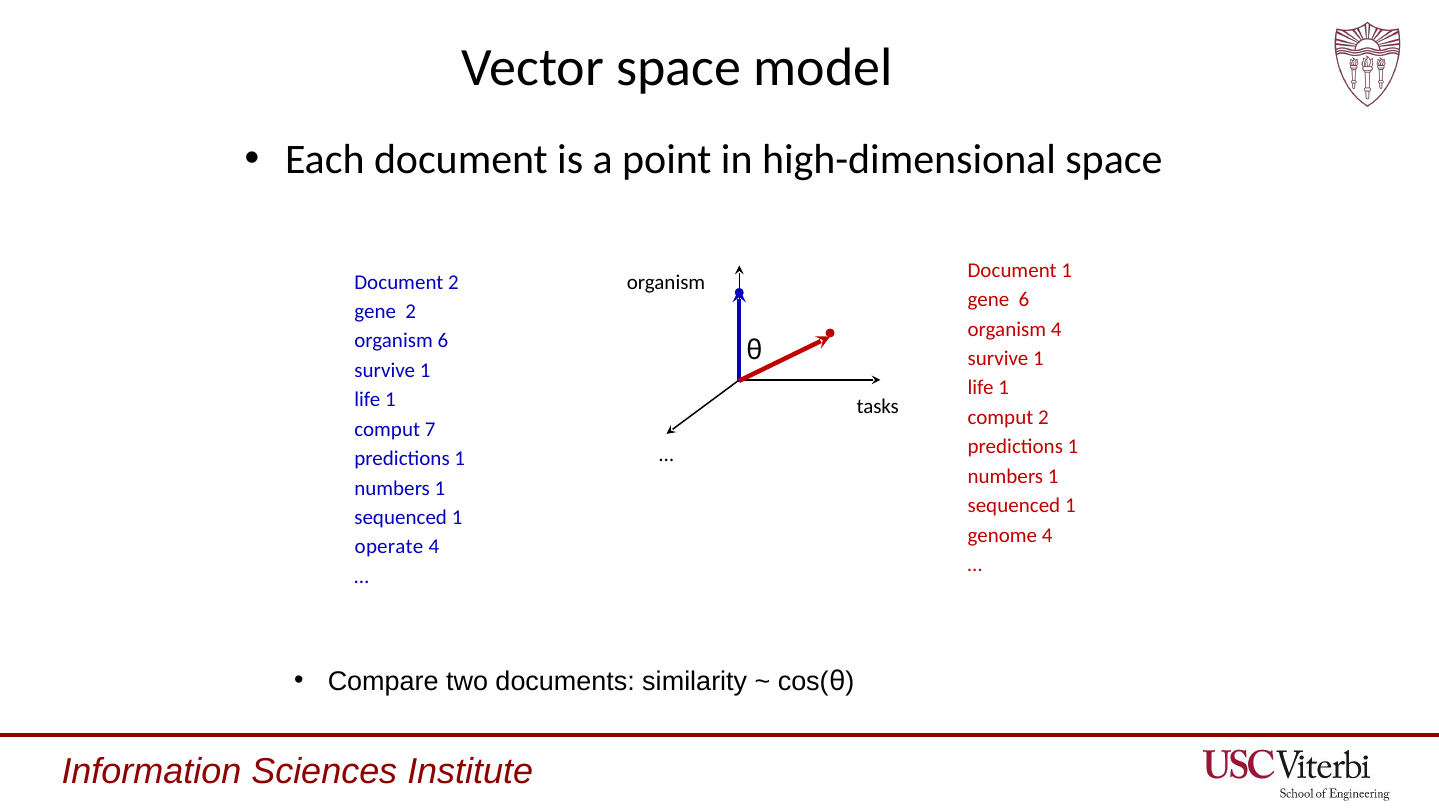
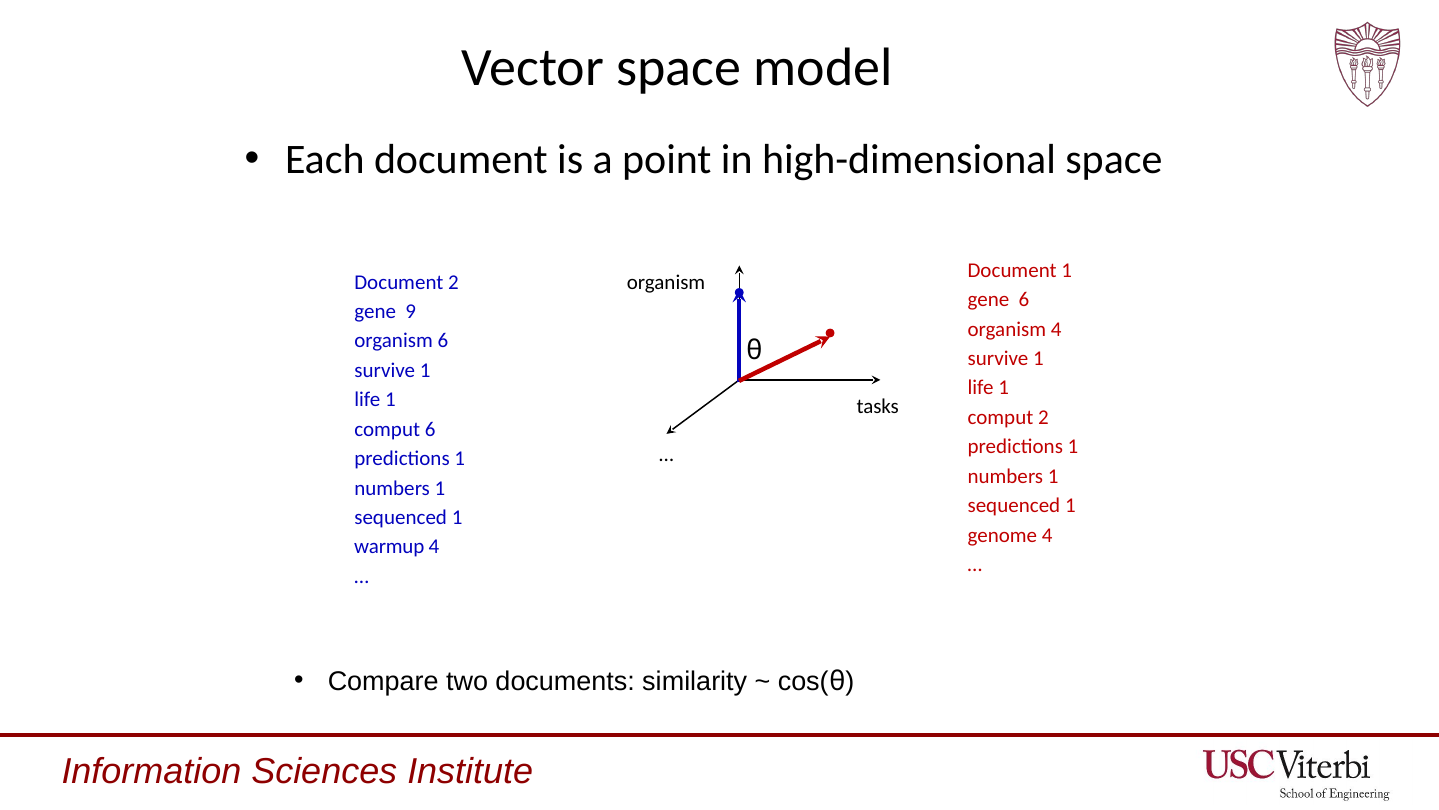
gene 2: 2 -> 9 (411, 311)
comput 7: 7 -> 6 (430, 429)
operate: operate -> warmup (389, 547)
